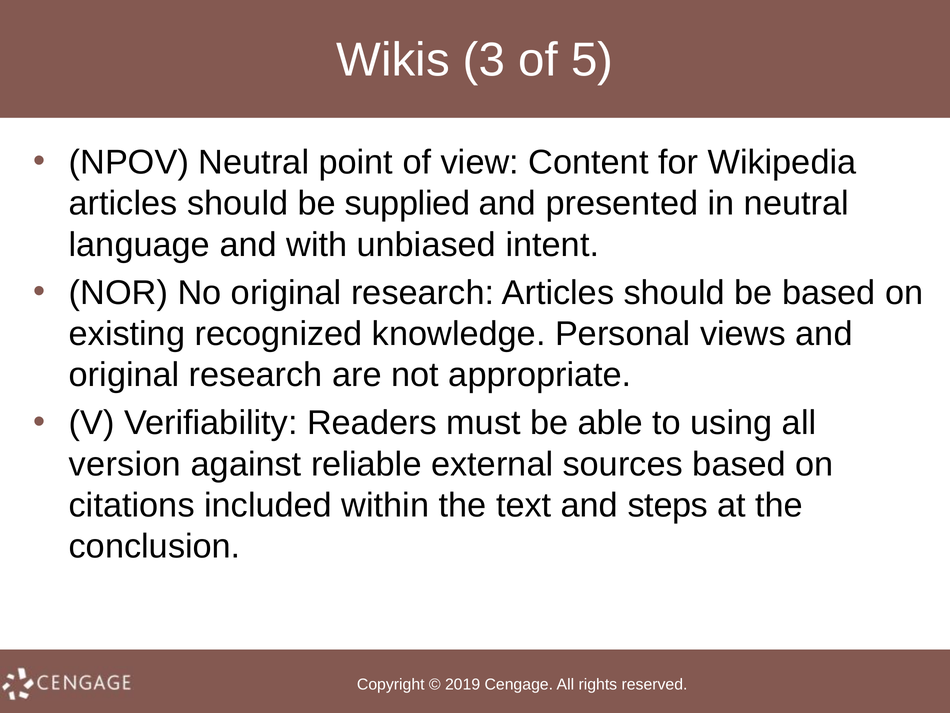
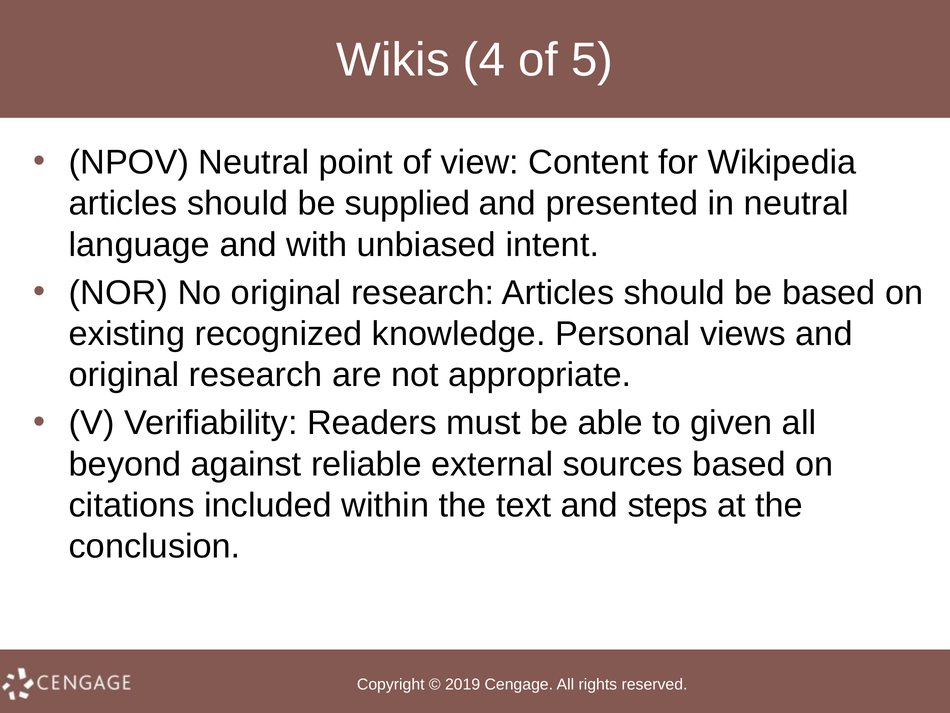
3: 3 -> 4 (484, 60)
using: using -> given (731, 423)
version: version -> beyond (125, 464)
